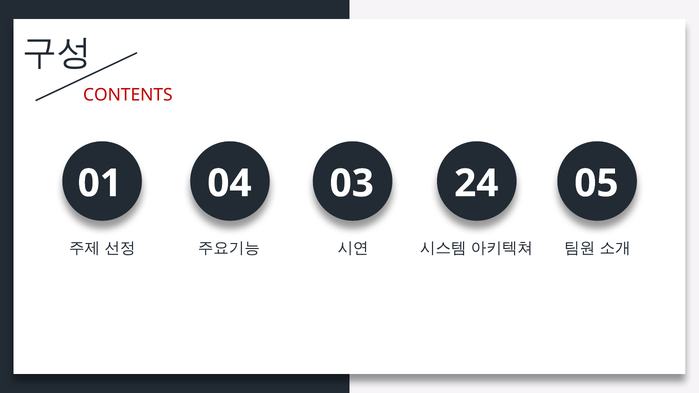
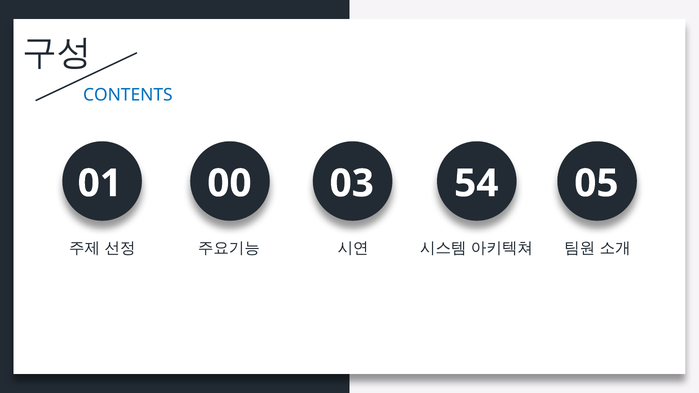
CONTENTS colour: red -> blue (128, 95)
04: 04 -> 00 (229, 184)
24: 24 -> 54 (476, 184)
